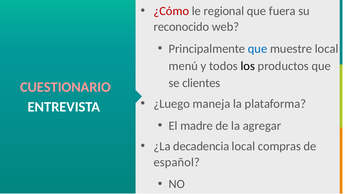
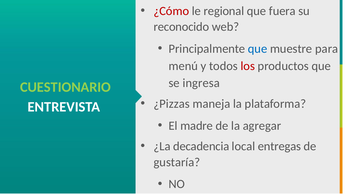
muestre local: local -> para (327, 49)
los colour: black -> red (248, 66)
clientes: clientes -> ingresa (201, 83)
CUESTIONARIO colour: pink -> light green (65, 87)
¿Luego: ¿Luego -> ¿Pizzas (172, 104)
compras: compras -> entregas (279, 146)
español: español -> gustaría (177, 162)
